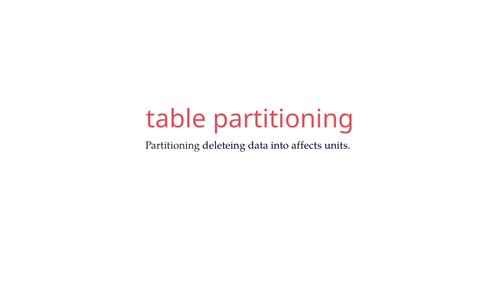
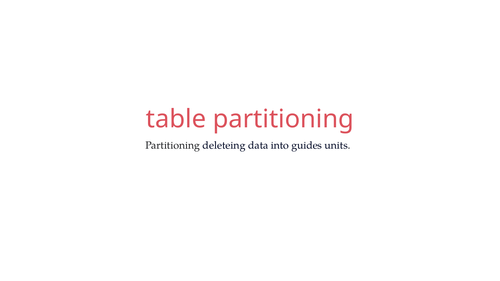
affects: affects -> guides (307, 146)
